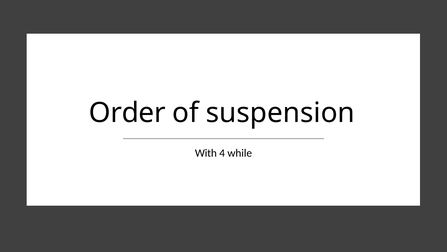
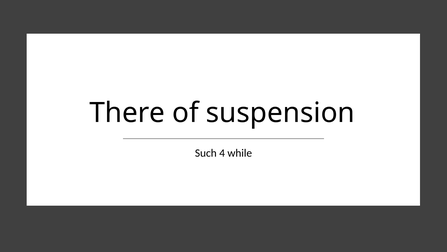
Order: Order -> There (127, 113)
With: With -> Such (206, 153)
